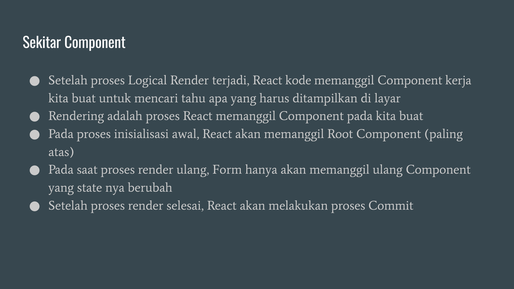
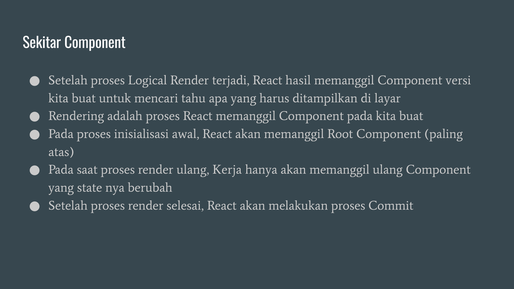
kode: kode -> hasil (298, 80)
kerja: kerja -> versi (458, 80)
Form: Form -> Kerja (227, 170)
